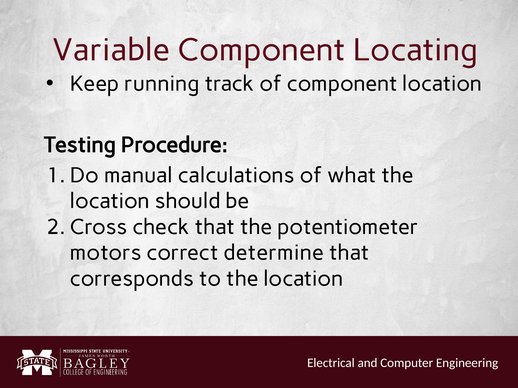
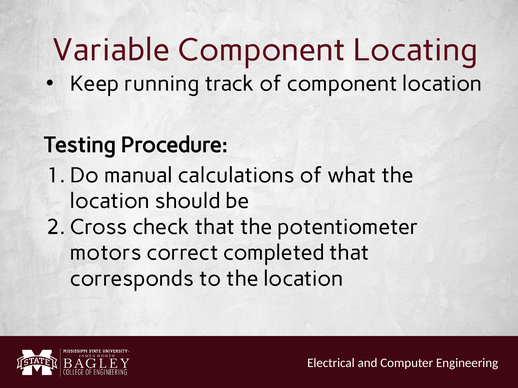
determine: determine -> completed (274, 253)
